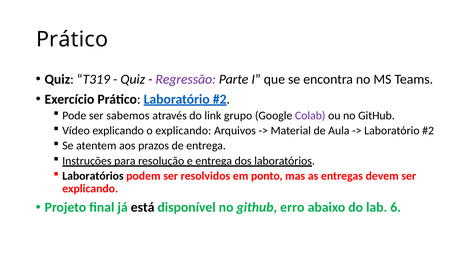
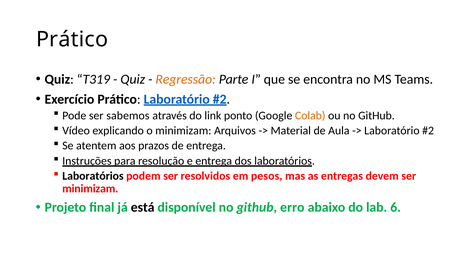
Regressão colour: purple -> orange (186, 79)
grupo: grupo -> ponto (238, 116)
Colab colour: purple -> orange (310, 116)
o explicando: explicando -> minimizam (183, 131)
ponto: ponto -> pesos (267, 176)
explicando: explicando -> minimizam (90, 189)
